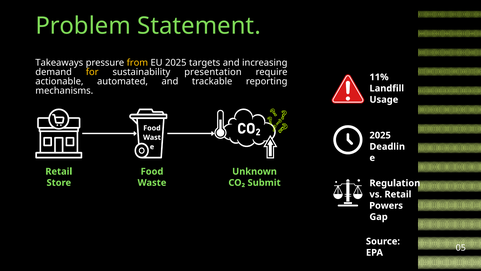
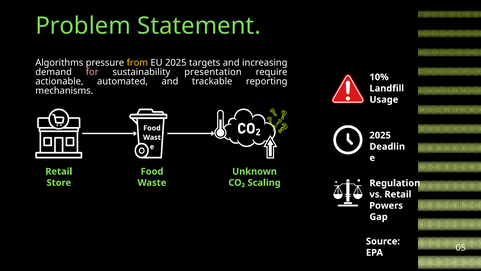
Takeaways: Takeaways -> Algorithms (59, 63)
for colour: yellow -> pink (92, 72)
11%: 11% -> 10% (379, 77)
Submit: Submit -> Scaling (264, 182)
